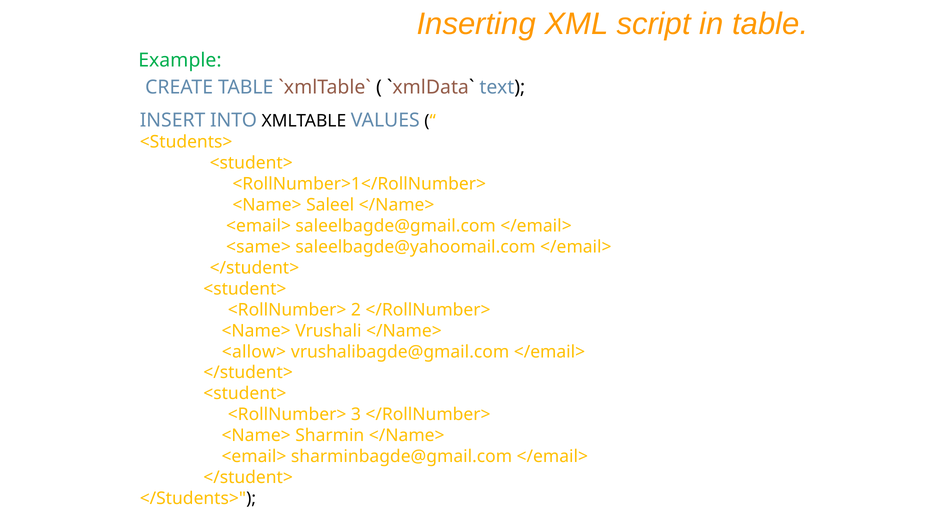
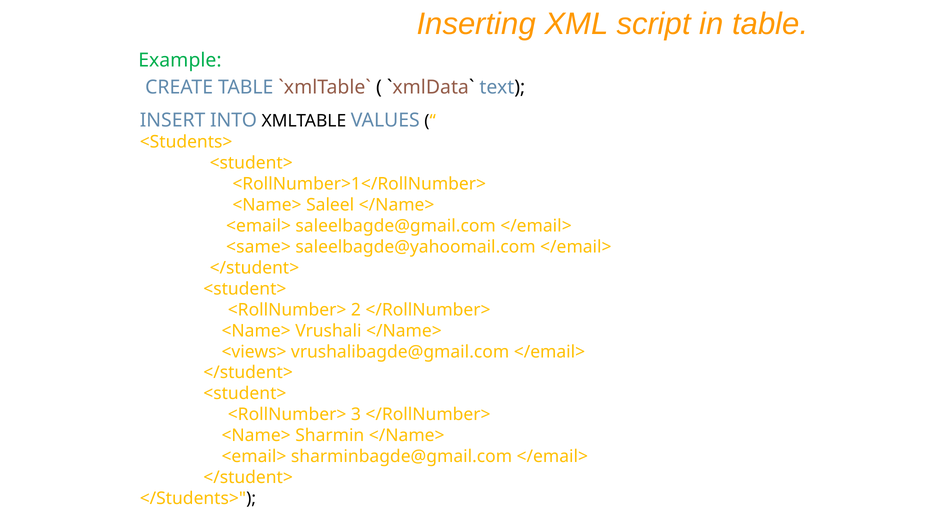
<allow>: <allow> -> <views> (254, 352)
